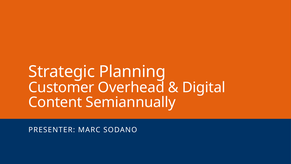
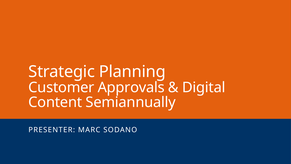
Overhead: Overhead -> Approvals (131, 87)
